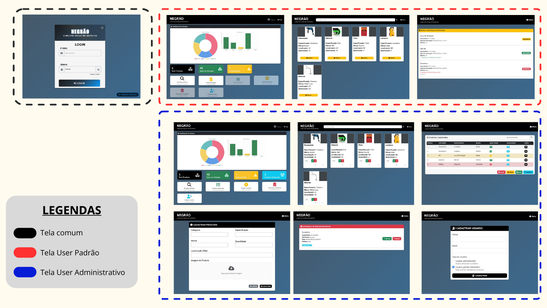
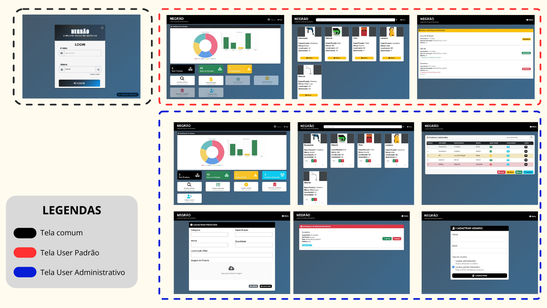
LEGENDAS underline: present -> none (72, 210)
